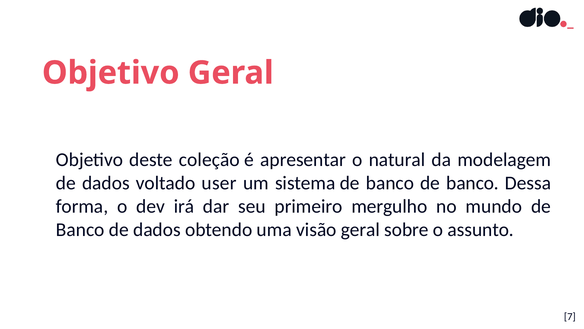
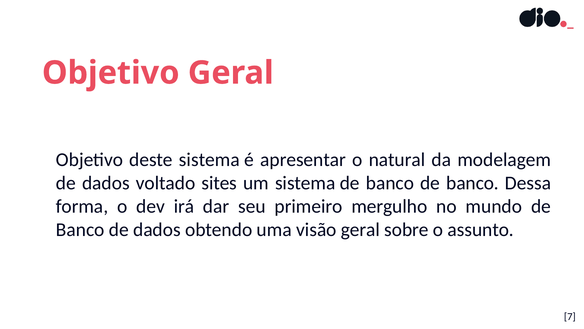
deste coleção: coleção -> sistema (209, 159)
user: user -> sites (219, 183)
